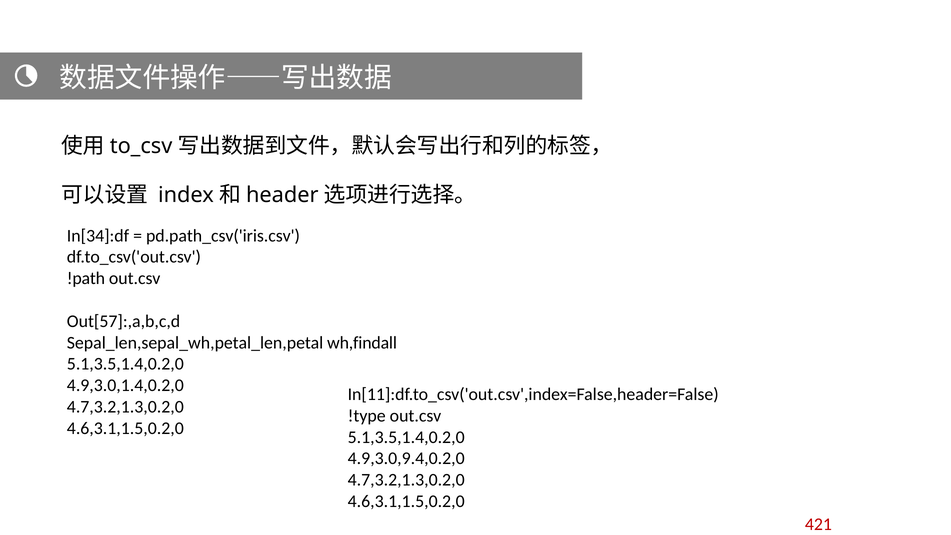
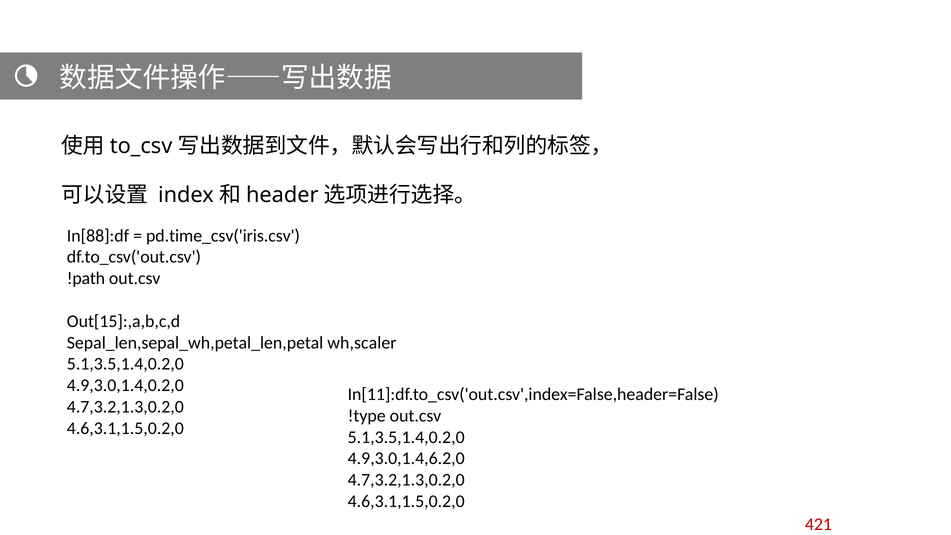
In[34]:df: In[34]:df -> In[88]:df (98, 236)
pd.path_csv('iris.csv: pd.path_csv('iris.csv -> pd.time_csv('iris.csv (223, 236)
Out[57]:,a,b,c,d: Out[57]:,a,b,c,d -> Out[15]:,a,b,c,d (124, 321)
wh,findall: wh,findall -> wh,scaler (362, 343)
4.9,3.0,9.4,0.2,0: 4.9,3.0,9.4,0.2,0 -> 4.9,3.0,1.4,6.2,0 (406, 459)
